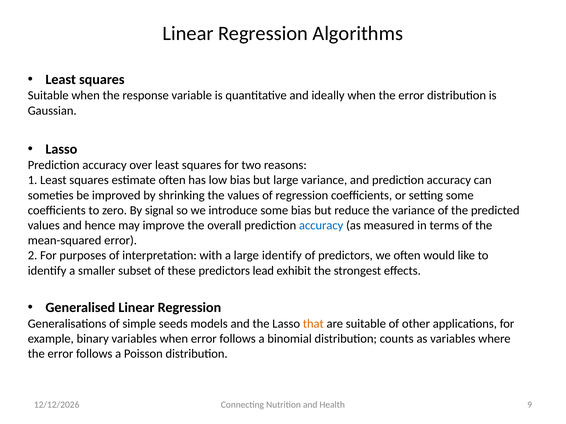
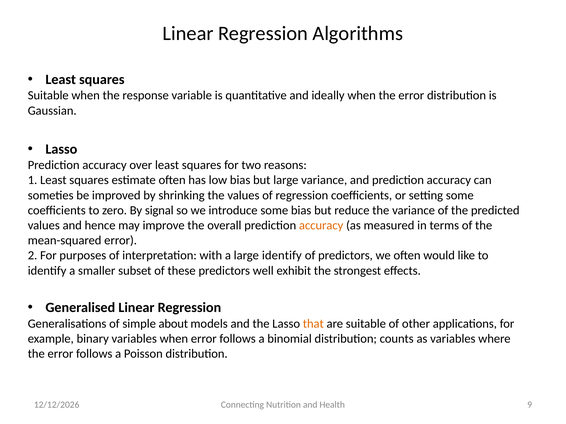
accuracy colour: blue -> orange (321, 226)
lead: lead -> well (263, 271)
seeds: seeds -> about (173, 324)
